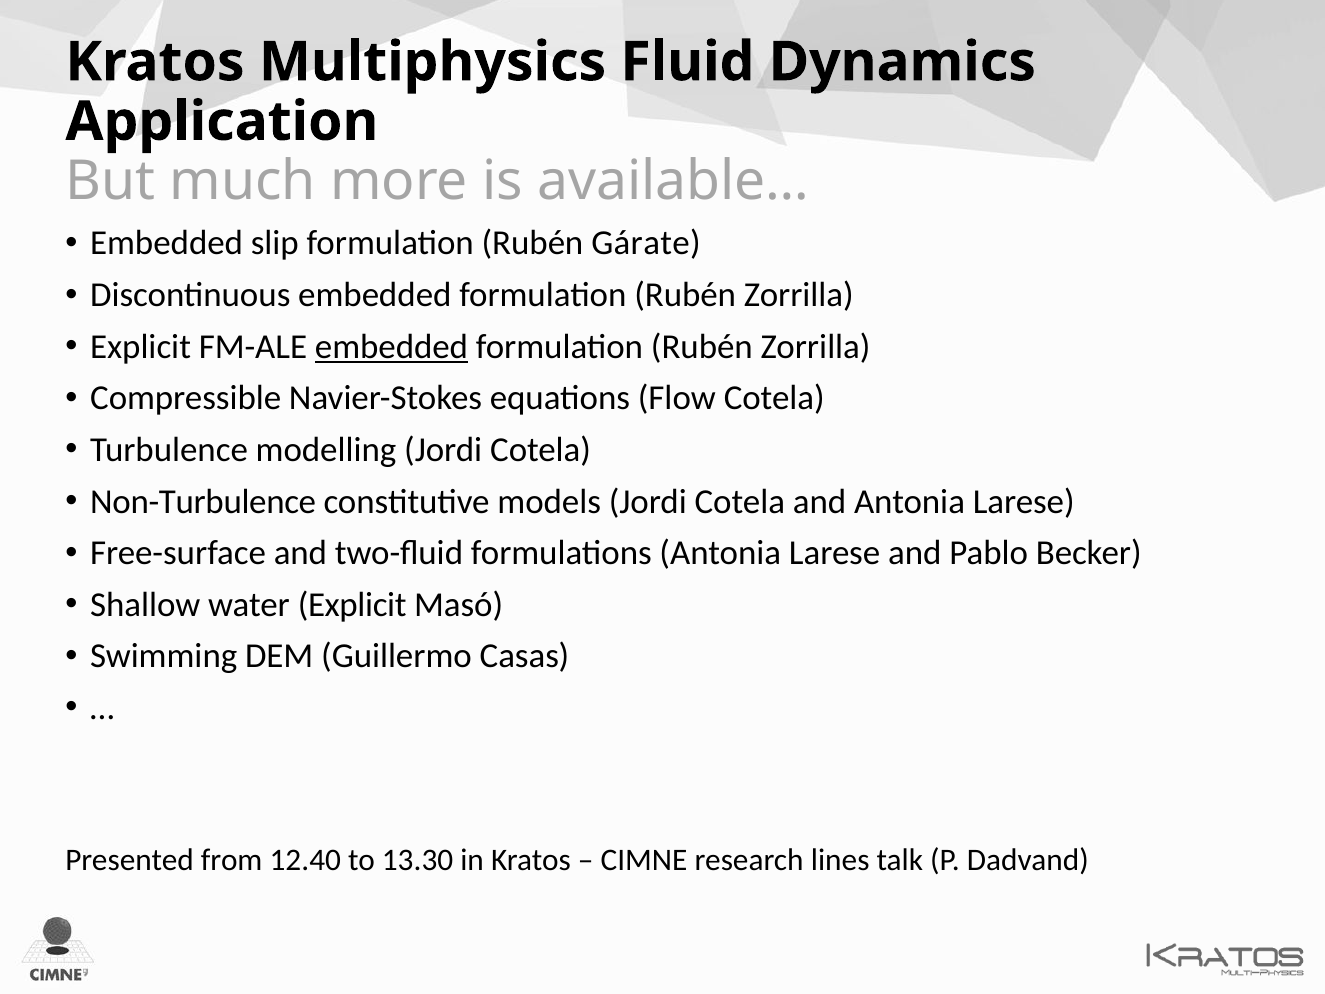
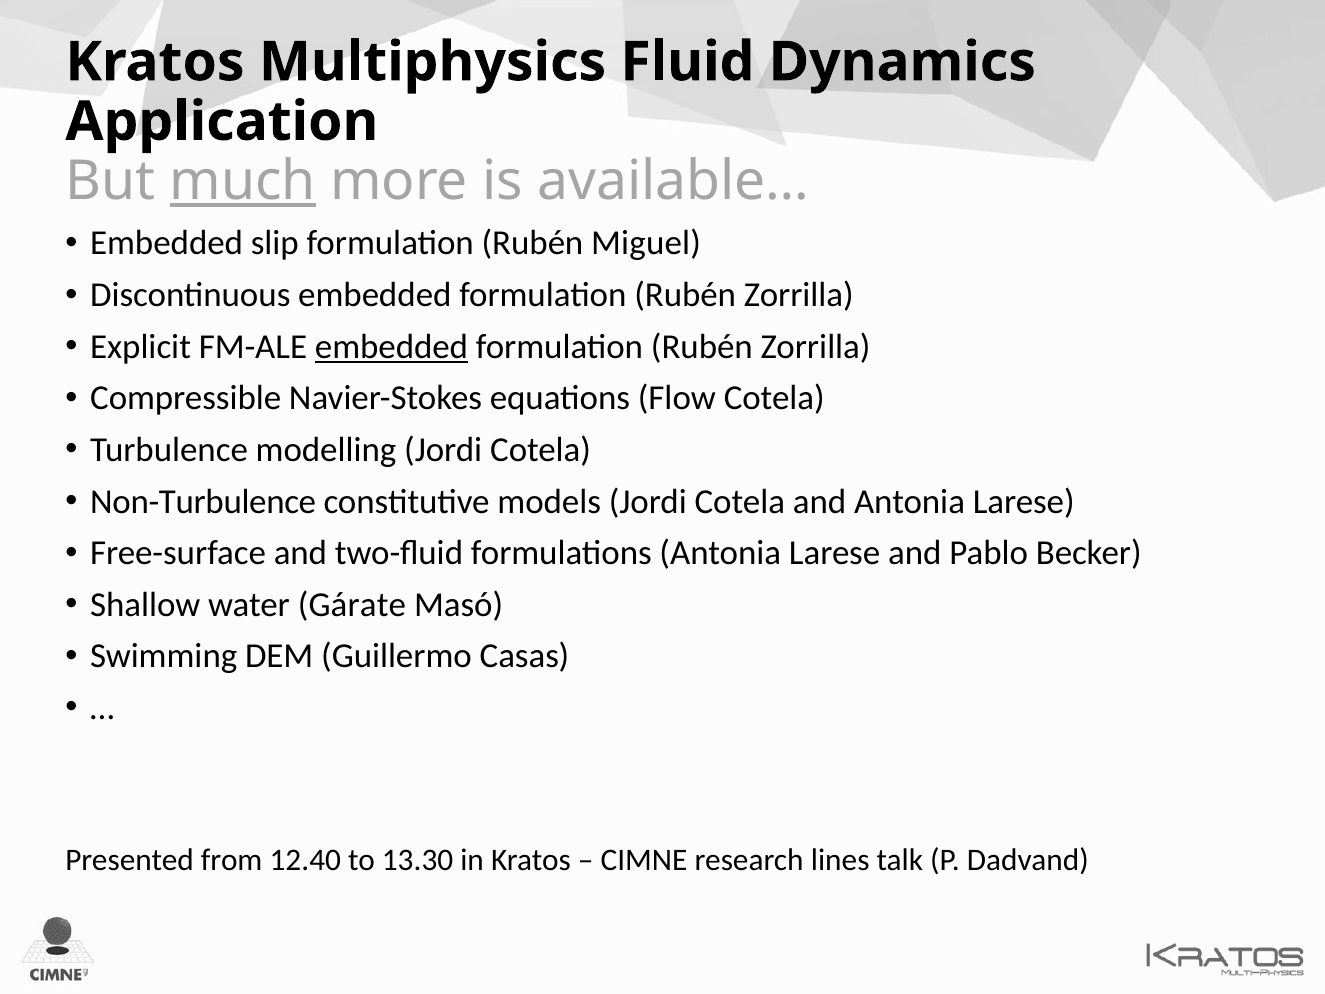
much underline: none -> present (243, 181)
Gárate: Gárate -> Miguel (646, 243)
water Explicit: Explicit -> Gárate (352, 605)
